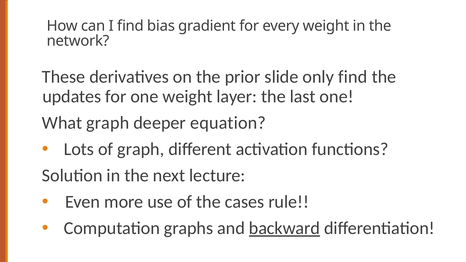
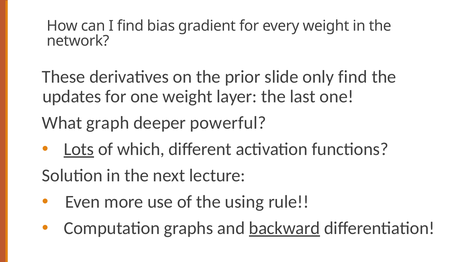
equation: equation -> powerful (228, 123)
Lots underline: none -> present (79, 149)
of graph: graph -> which (141, 149)
cases: cases -> using (244, 202)
